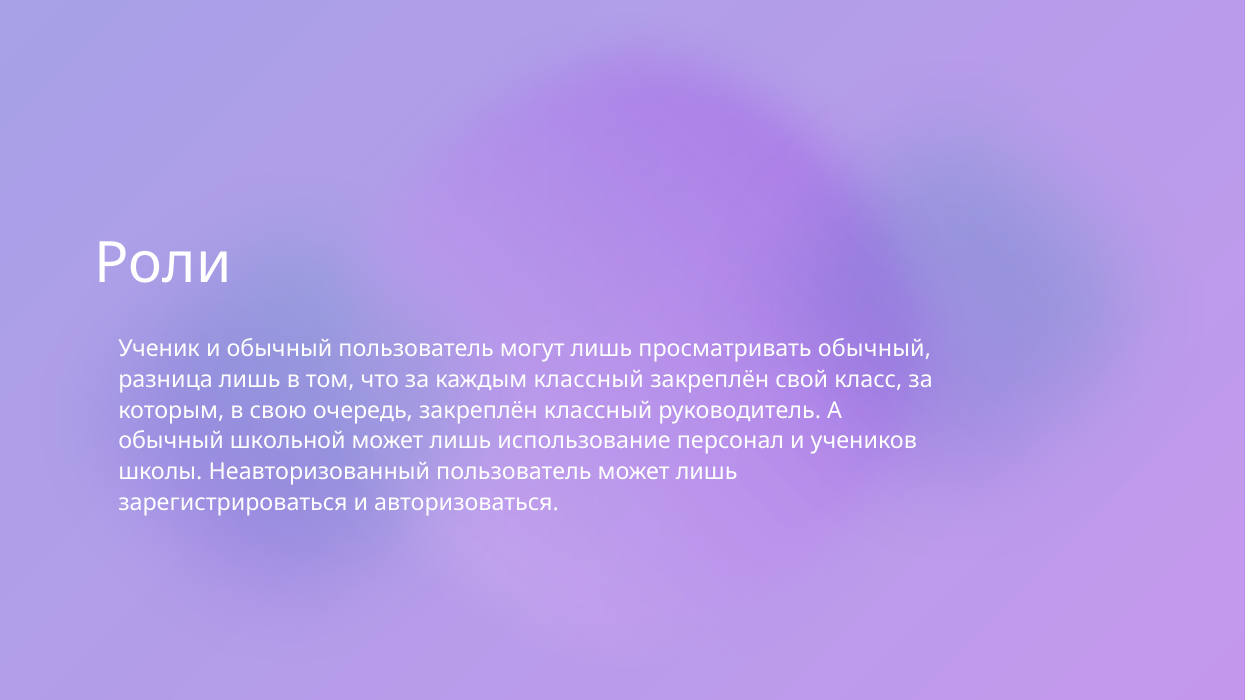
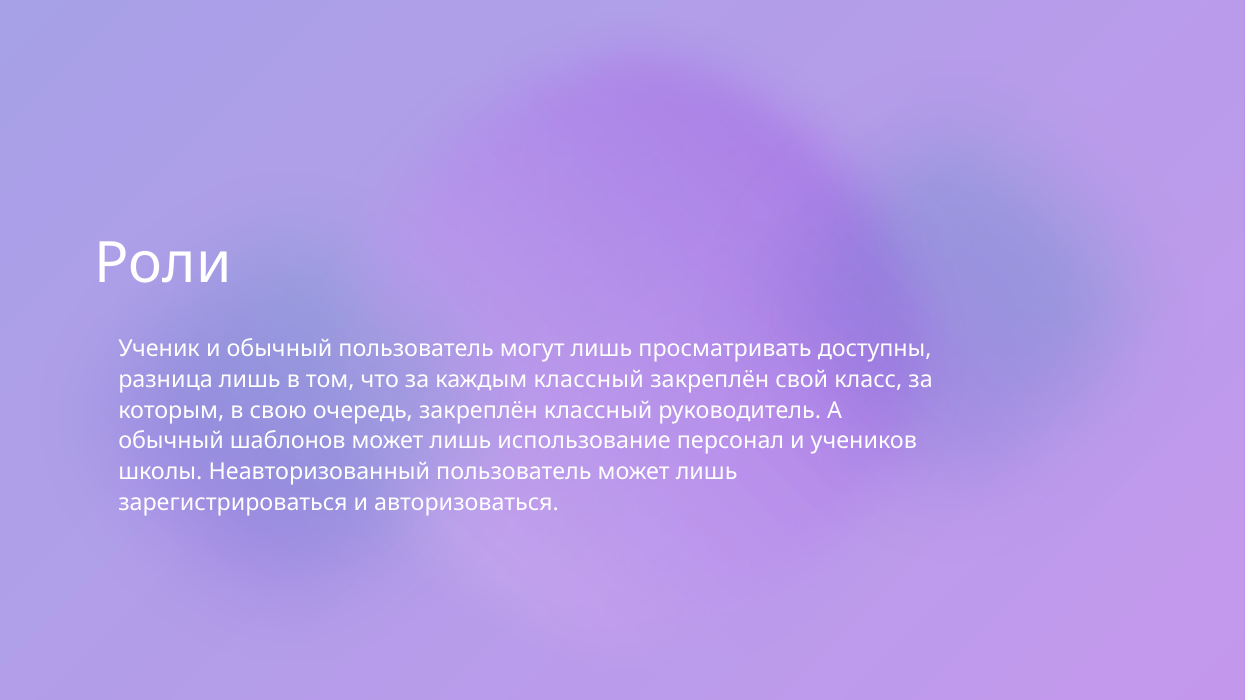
просматривать обычный: обычный -> доступны (875, 349)
школьной: школьной -> шаблонов (288, 441)
